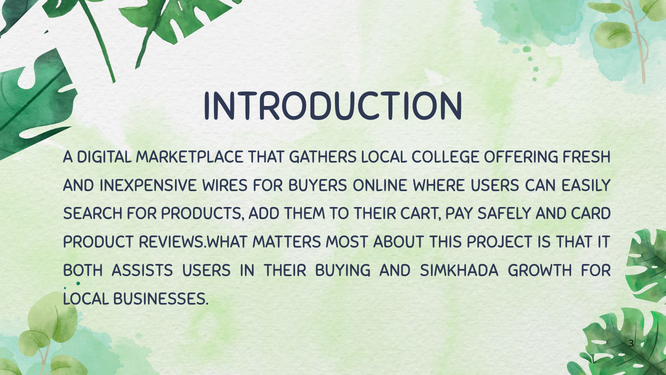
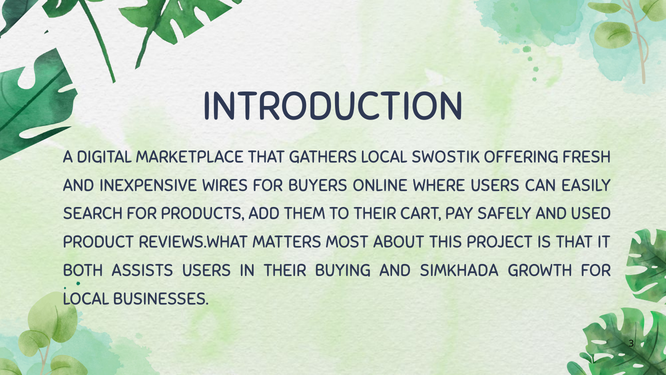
COLLEGE: COLLEGE -> SWOSTIK (446, 157)
CARD: CARD -> USED (591, 214)
